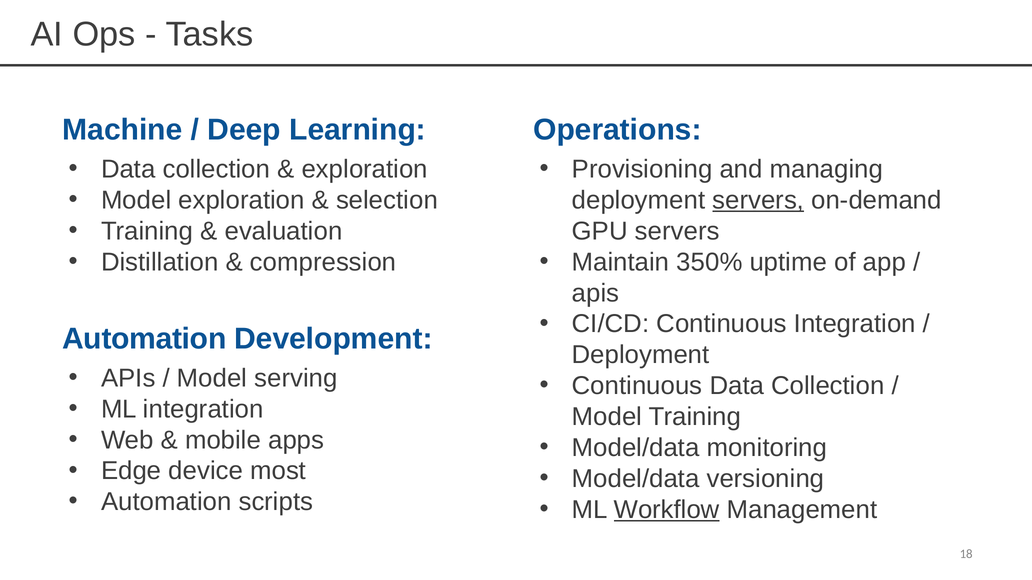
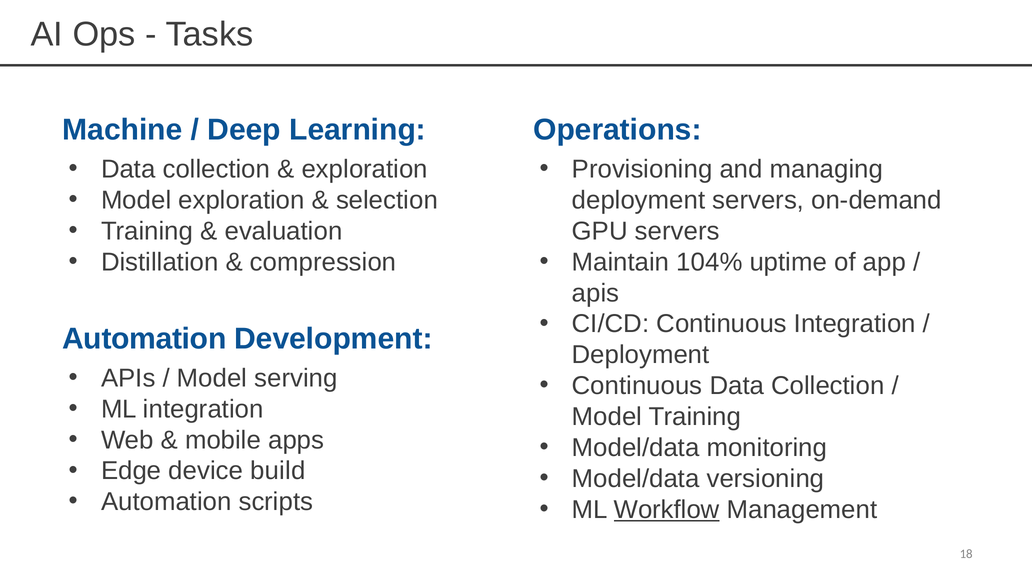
servers underline: present -> none (758, 200)
350%: 350% -> 104% (709, 262)
most: most -> build (278, 471)
